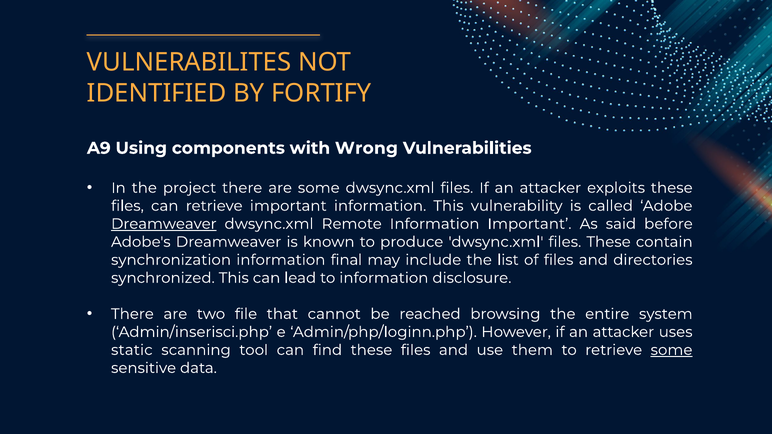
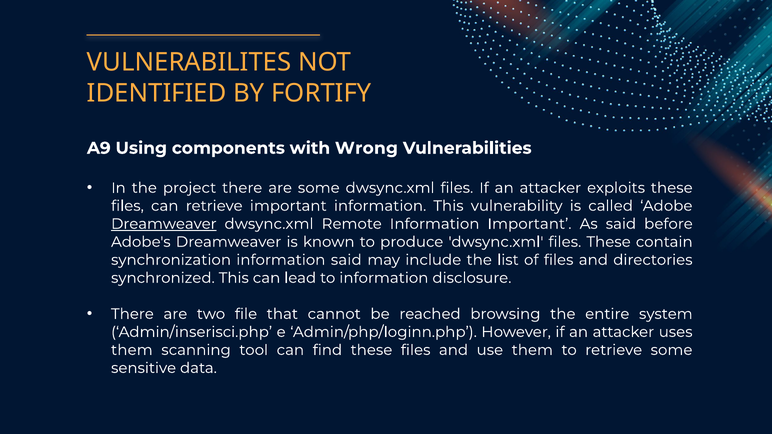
information final: final -> said (346, 260)
static: static -> them (132, 350)
some underline: present -> none (672, 350)
